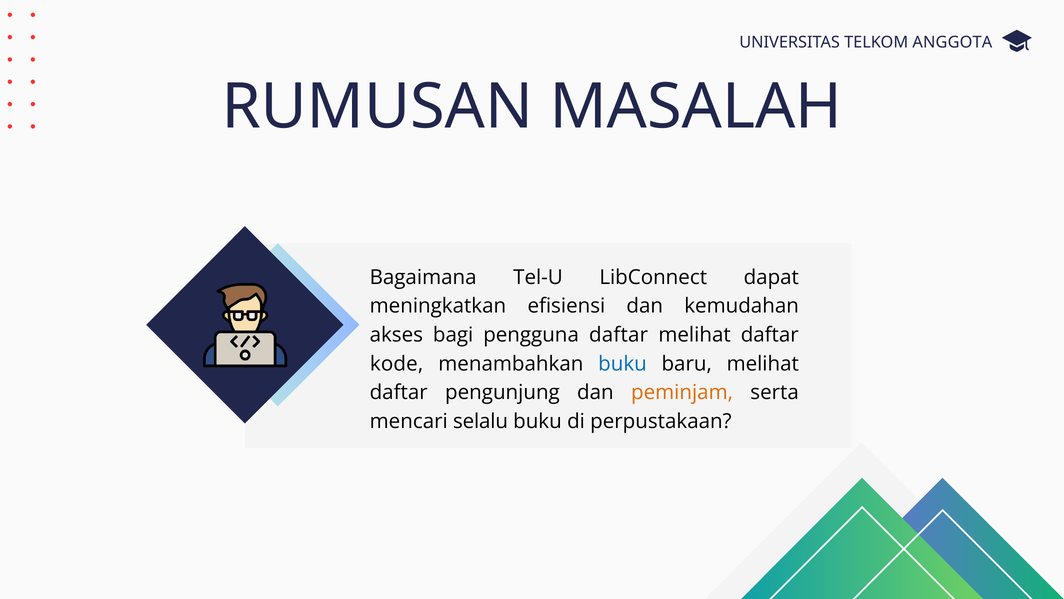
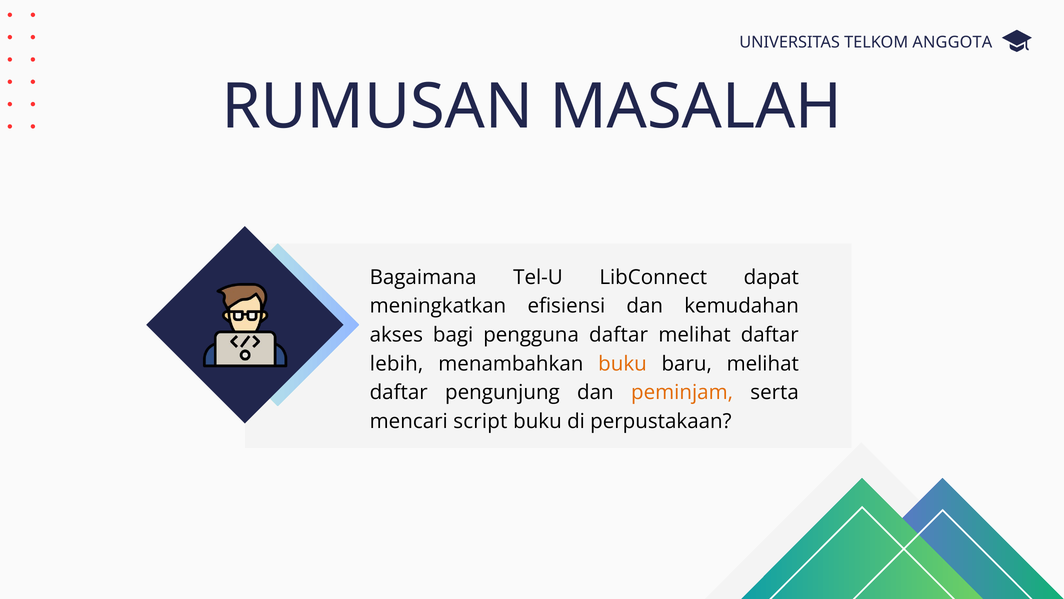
kode: kode -> lebih (397, 363)
buku colour: blue -> orange (623, 363)
selalu: selalu -> script (480, 421)
